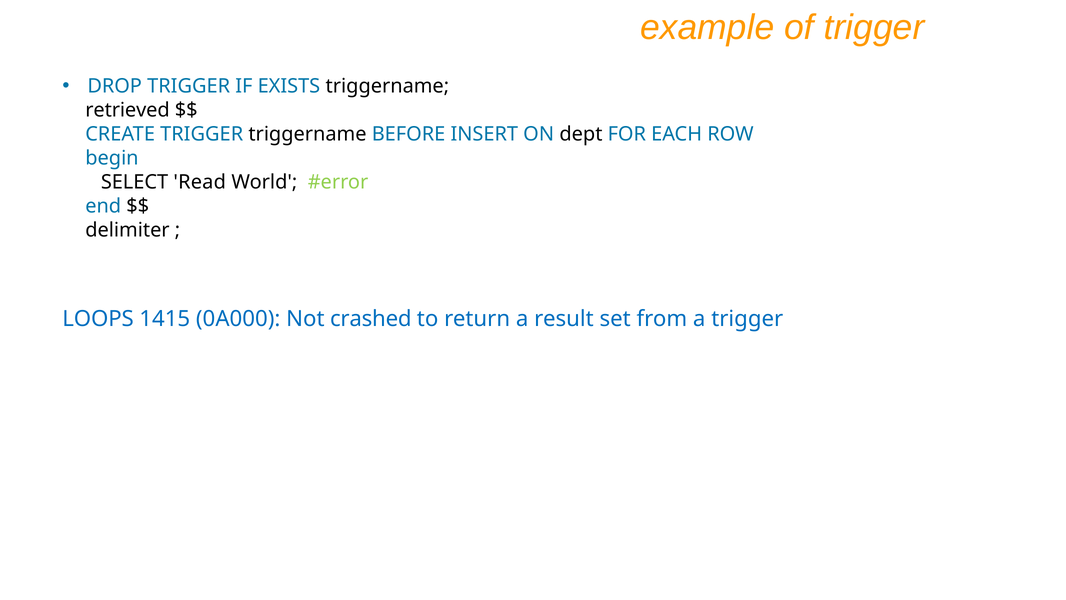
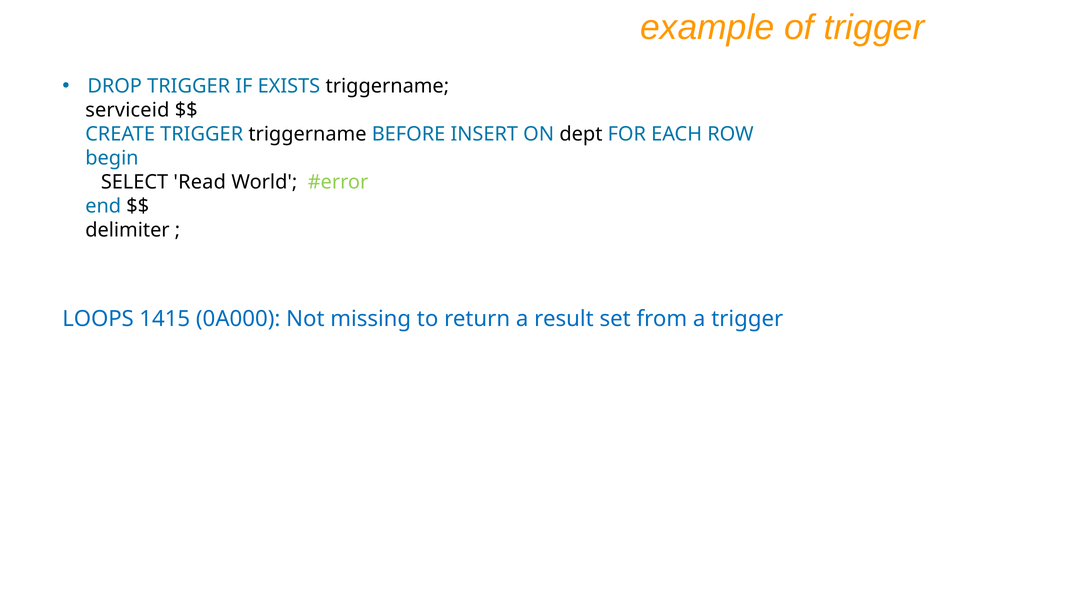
retrieved: retrieved -> serviceid (127, 110)
crashed: crashed -> missing (371, 319)
